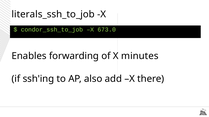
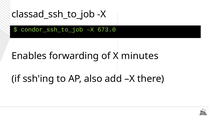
literals_ssh_to_job: literals_ssh_to_job -> classad_ssh_to_job (53, 14)
